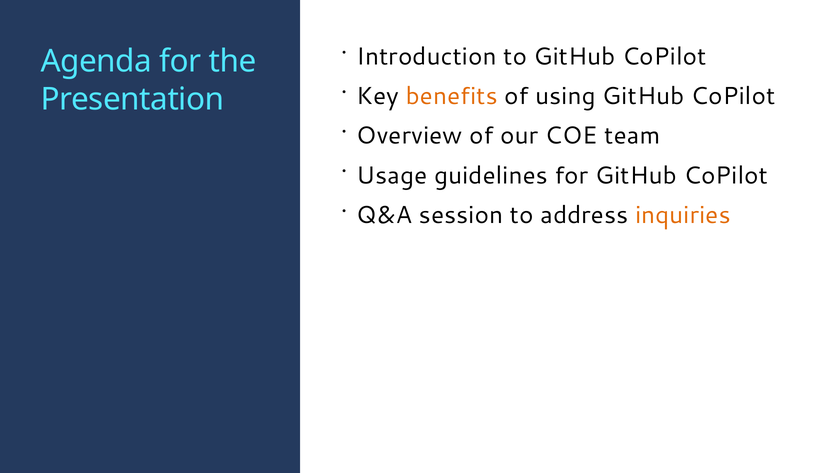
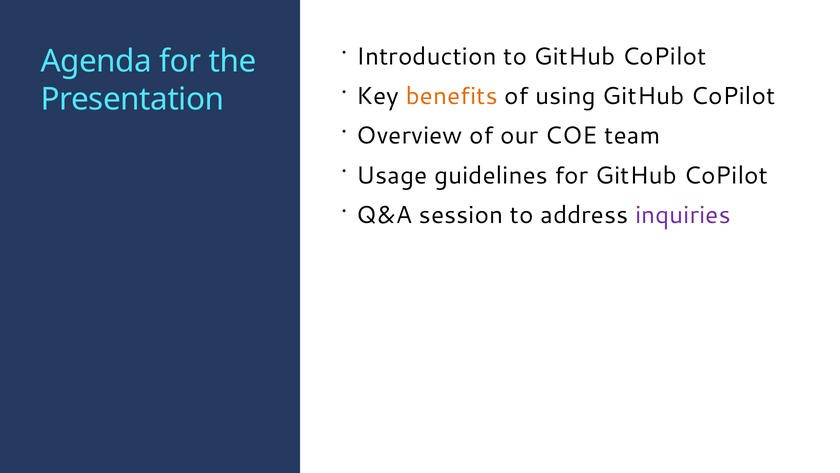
inquiries colour: orange -> purple (683, 215)
